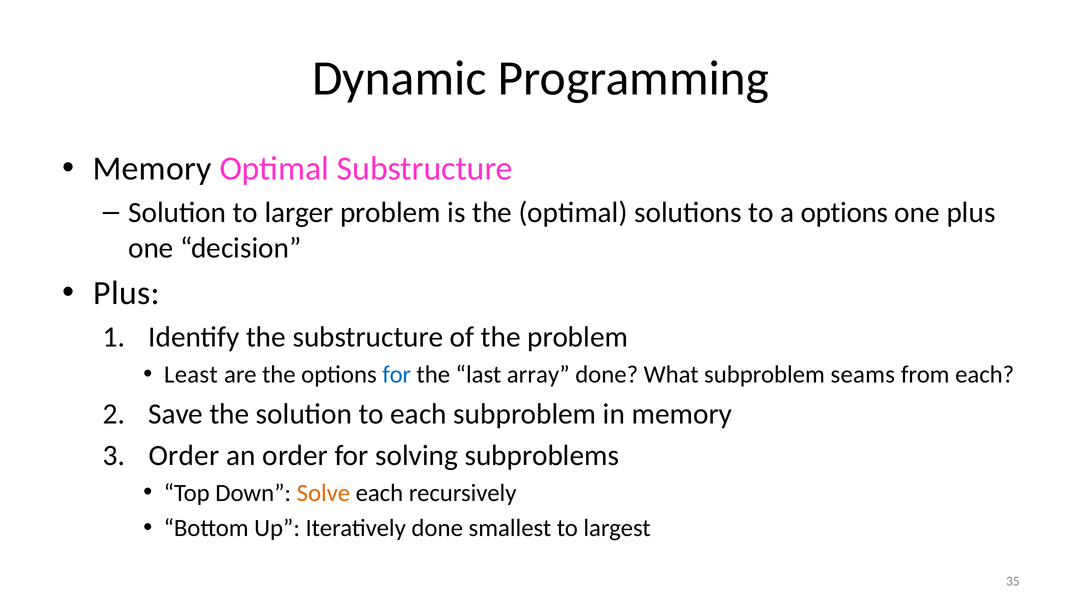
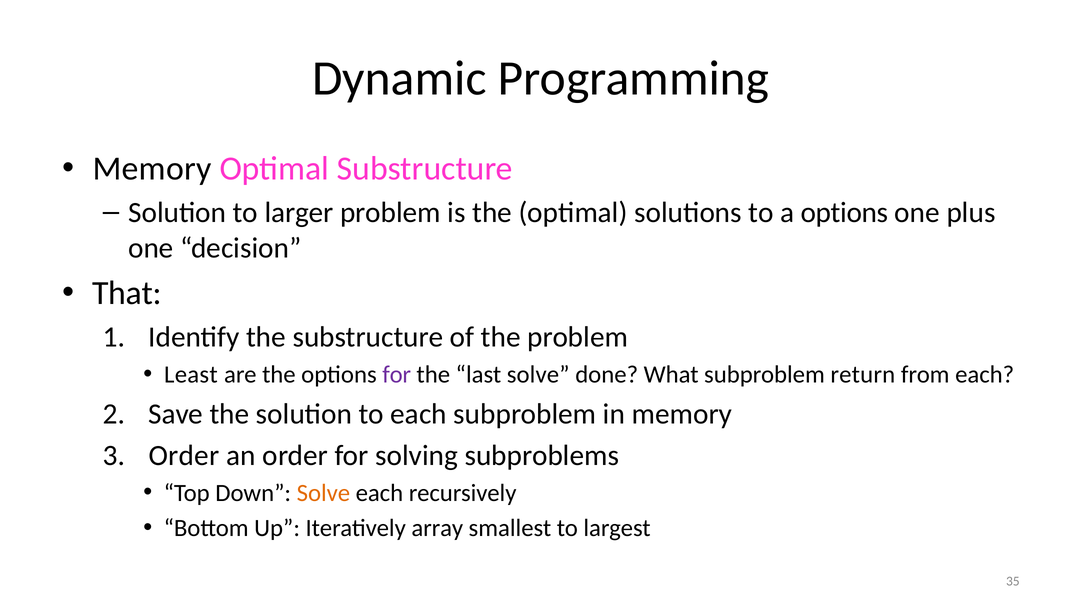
Plus: Plus -> That (127, 293)
for colour: blue -> purple (397, 375)
last array: array -> solve (538, 375)
seams: seams -> return (863, 375)
Iteratively done: done -> array (437, 528)
